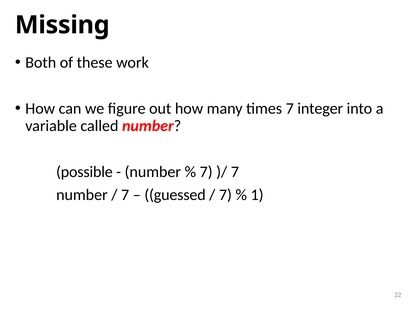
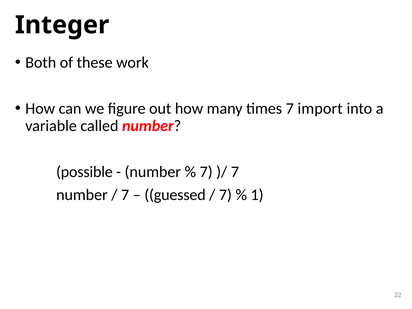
Missing: Missing -> Integer (62, 25)
integer: integer -> import (320, 108)
